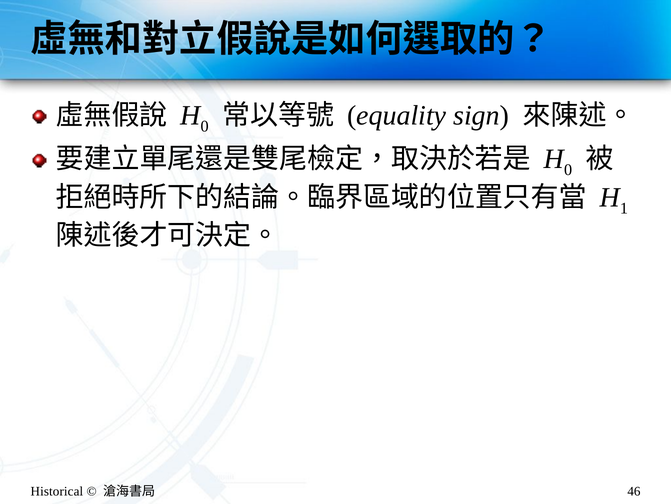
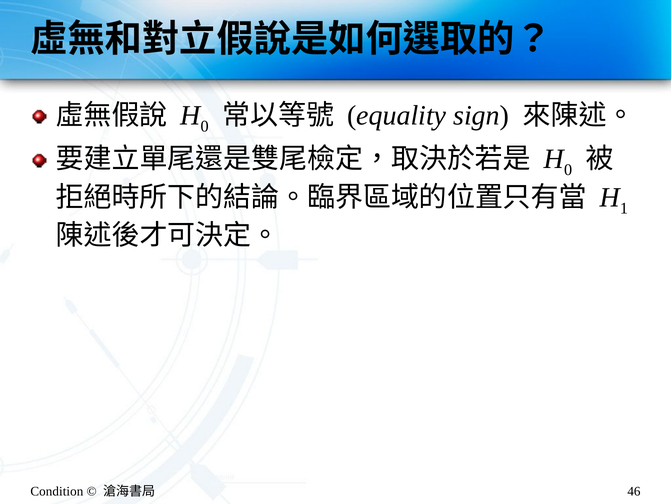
Historical: Historical -> Condition (57, 491)
